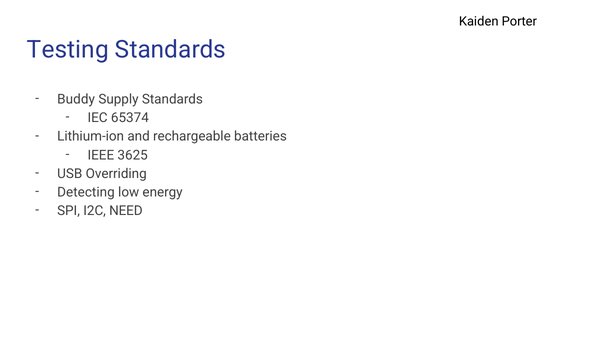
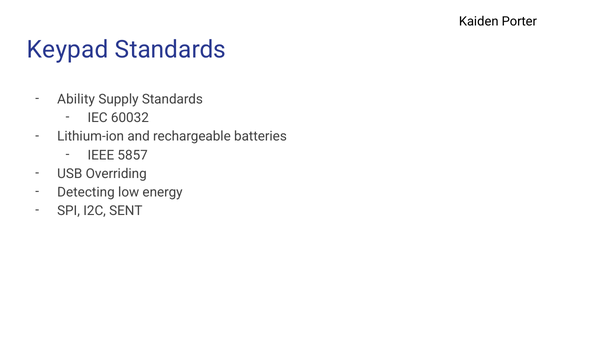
Testing: Testing -> Keypad (68, 50)
Buddy: Buddy -> Ability (76, 99)
65374: 65374 -> 60032 (130, 118)
3625: 3625 -> 5857 (133, 155)
NEED: NEED -> SENT (126, 211)
